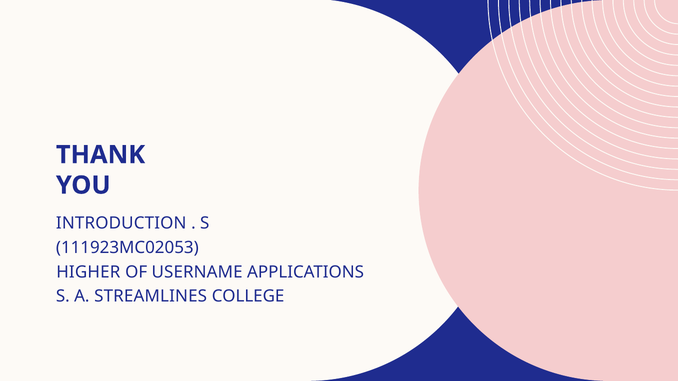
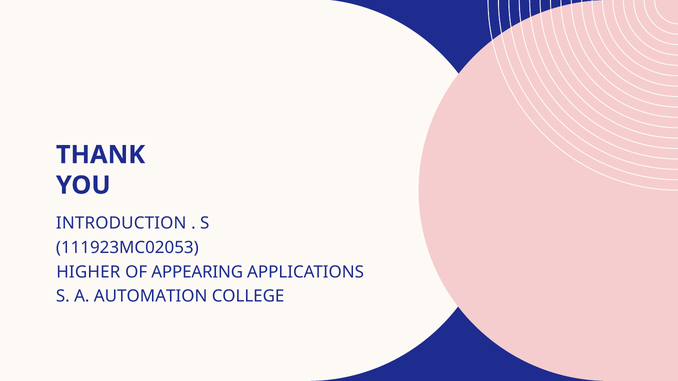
USERNAME: USERNAME -> APPEARING (197, 272)
STREAMLINES: STREAMLINES -> AUTOMATION (151, 297)
